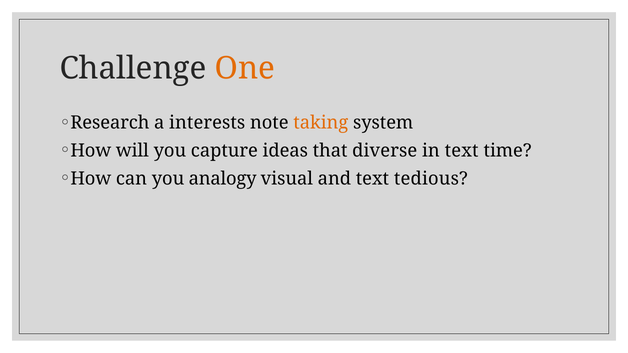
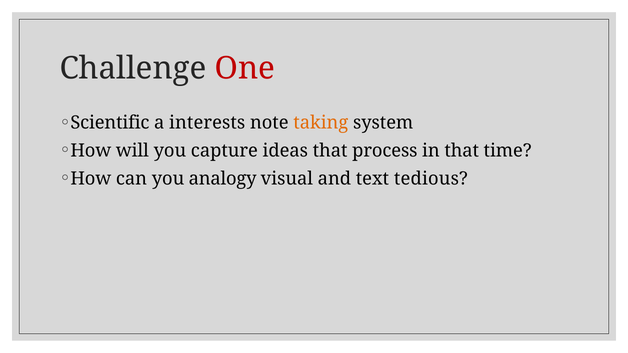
One colour: orange -> red (245, 68)
Research: Research -> Scientific (110, 123)
diverse: diverse -> process (385, 151)
in text: text -> that (462, 151)
